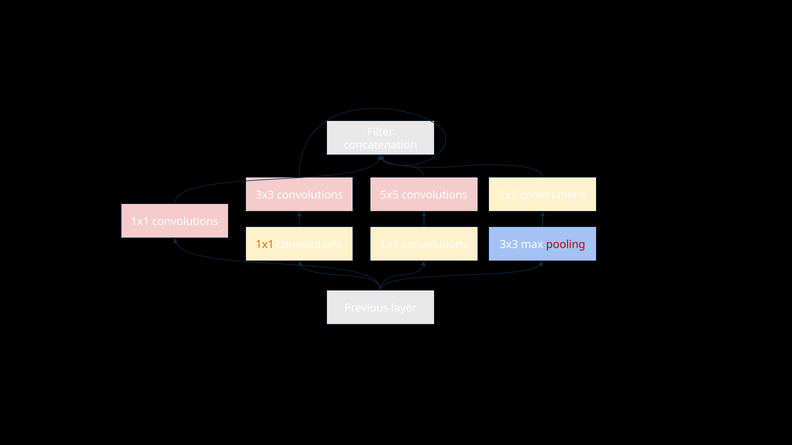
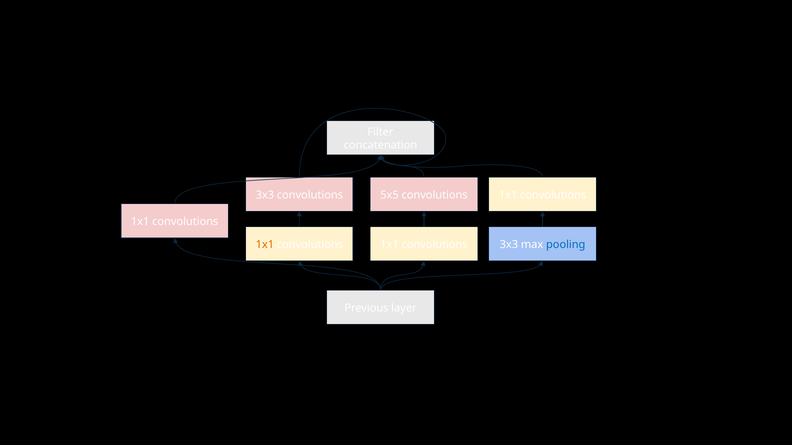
pooling colour: red -> blue (566, 245)
